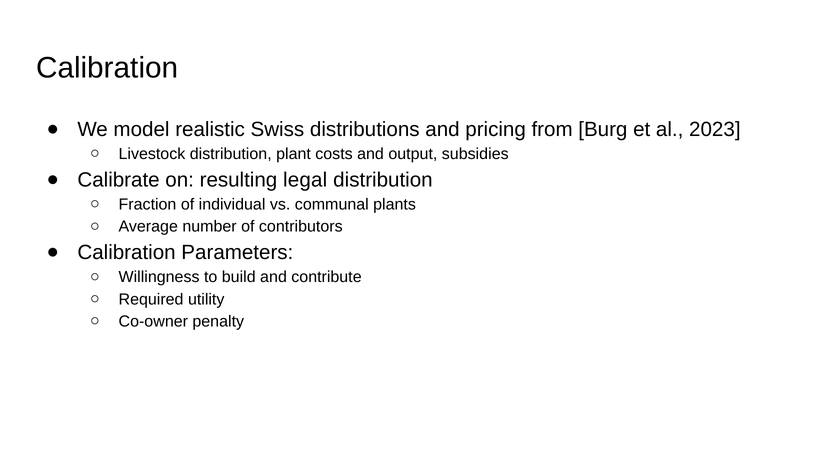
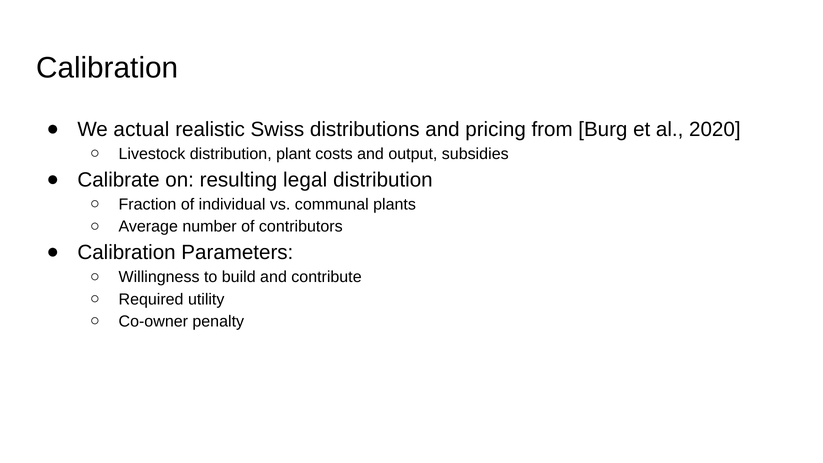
model: model -> actual (141, 129)
2023: 2023 -> 2020 (715, 129)
